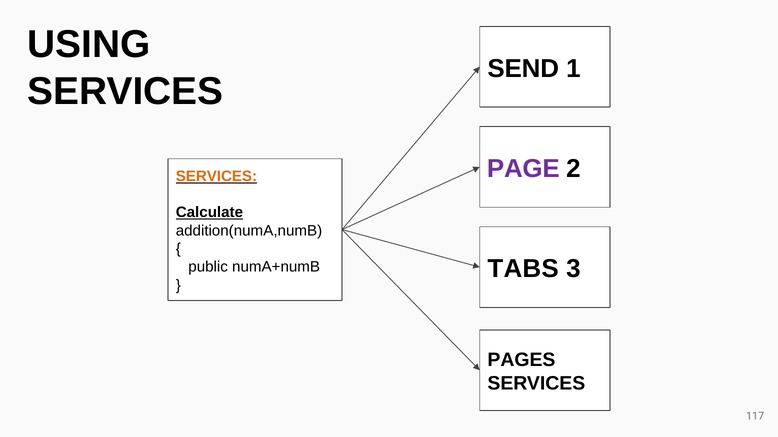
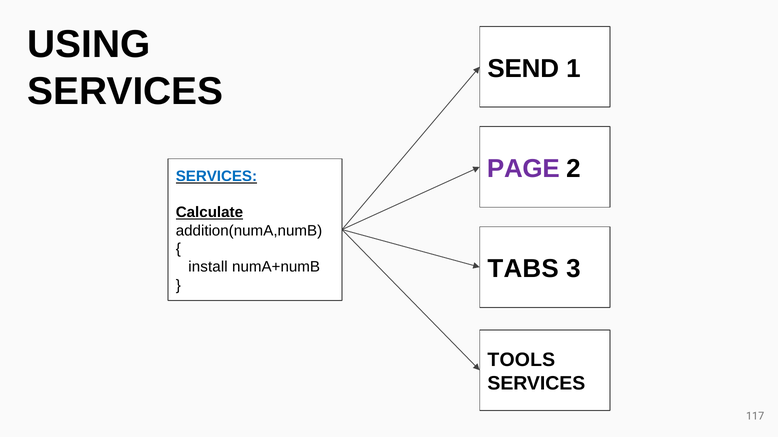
SERVICES colour: orange -> blue (216, 176)
public: public -> install (208, 267)
PAGES: PAGES -> TOOLS (521, 360)
